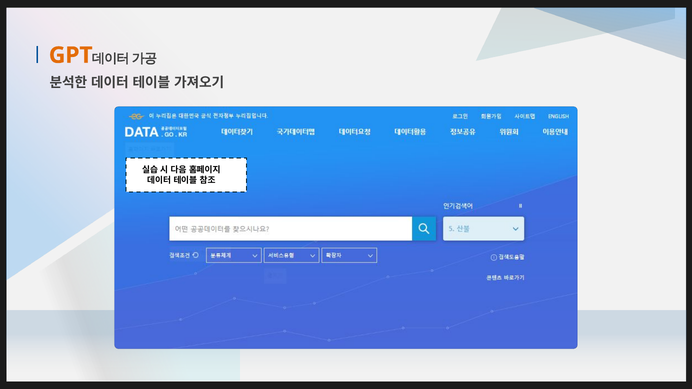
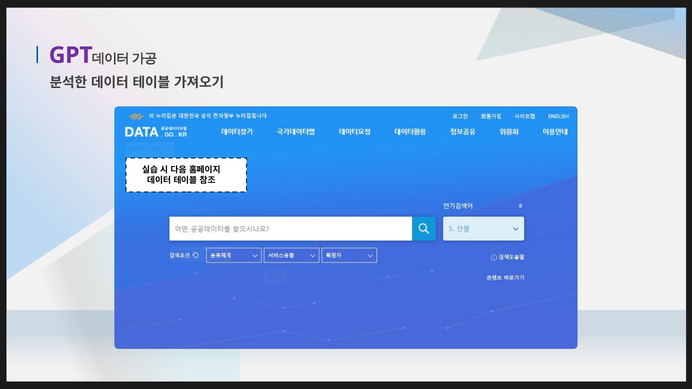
GPT colour: orange -> purple (71, 55)
